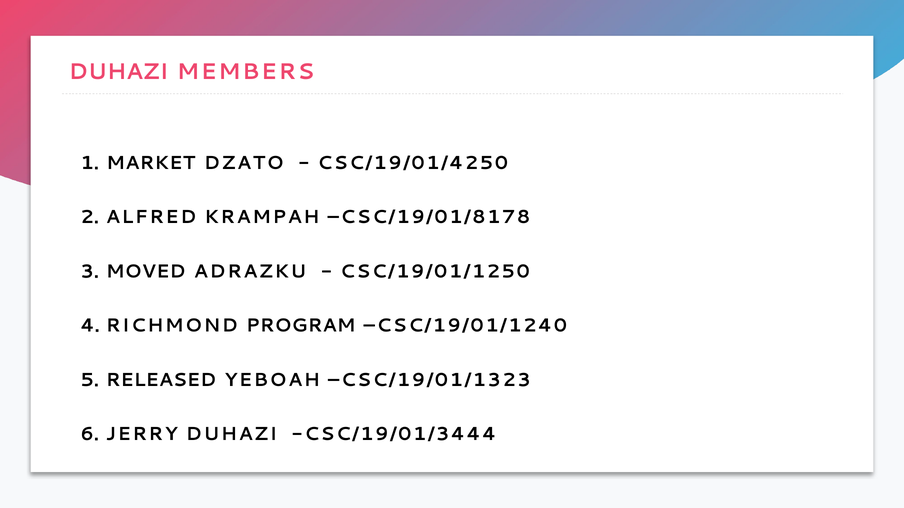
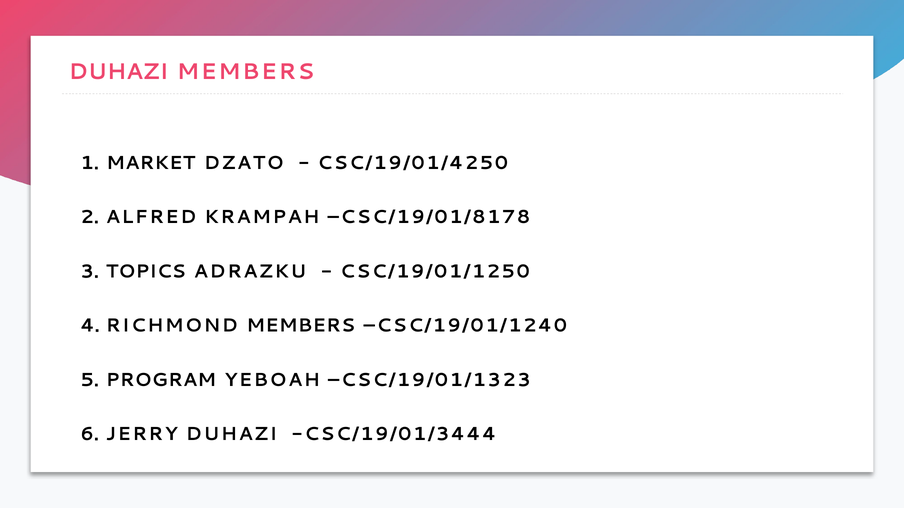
MOVED: MOVED -> TOPICS (146, 272)
RICHMOND PROGRAM: PROGRAM -> MEMBERS (301, 326)
RELEASED: RELEASED -> PROGRAM (161, 380)
